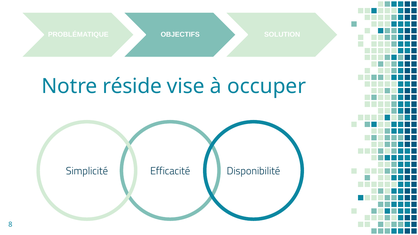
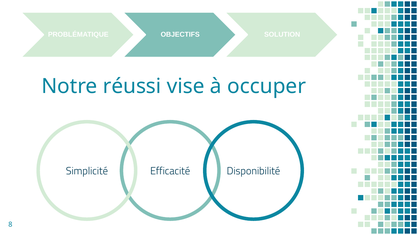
réside: réside -> réussi (132, 86)
